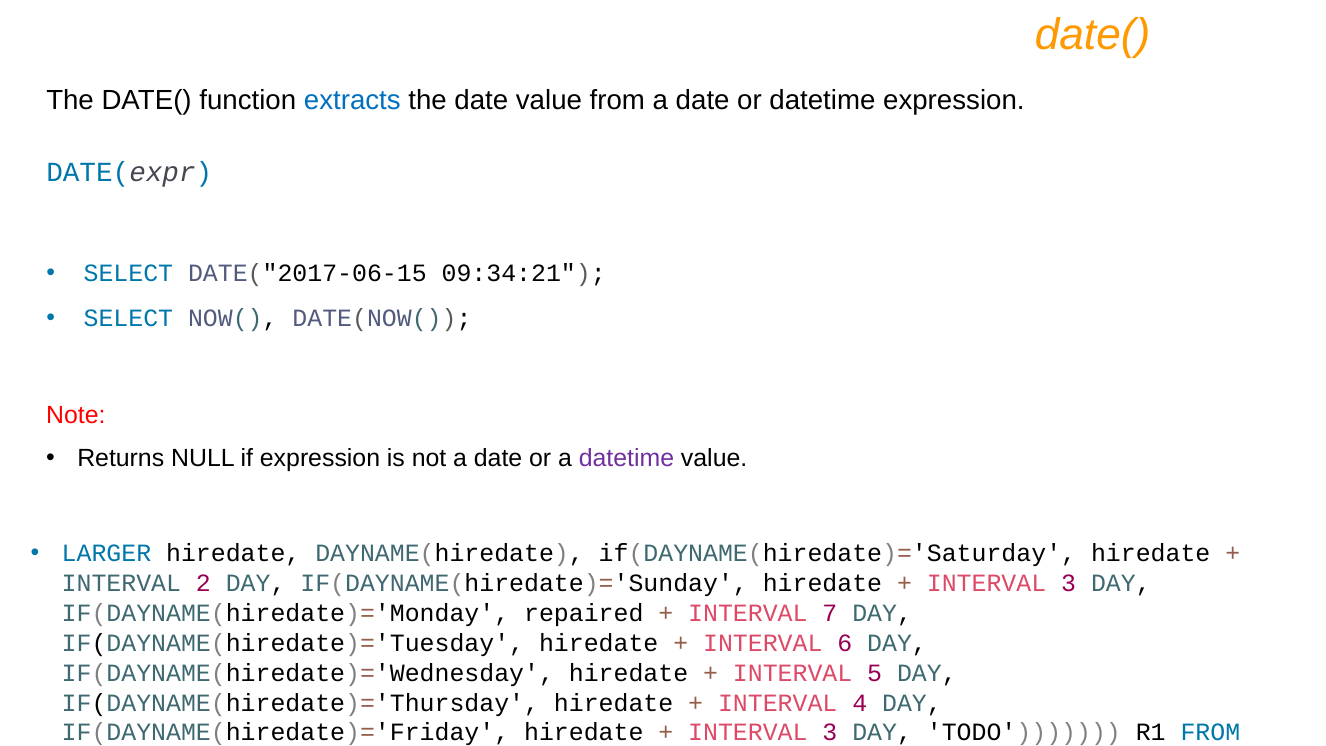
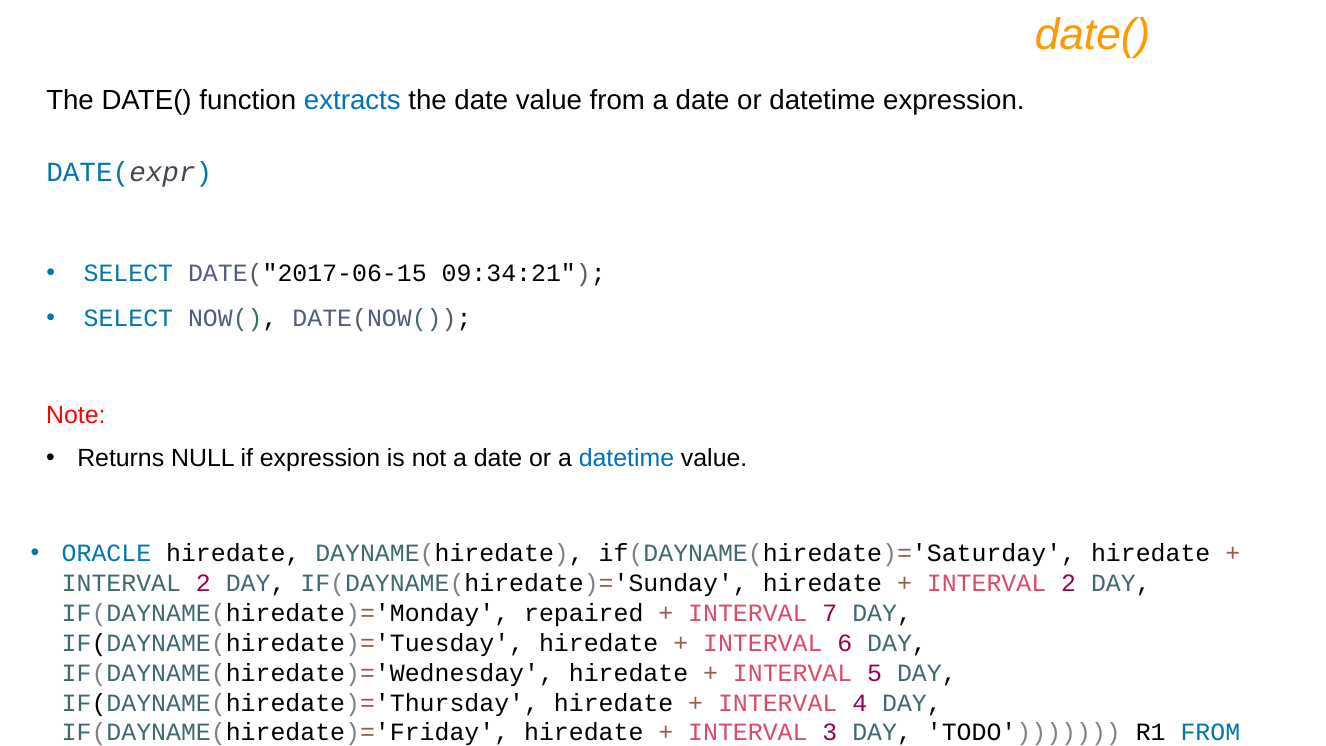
datetime colour: purple -> blue (626, 458)
LARGER: LARGER -> ORACLE (106, 554)
3: 3 -> 2 (1069, 583)
